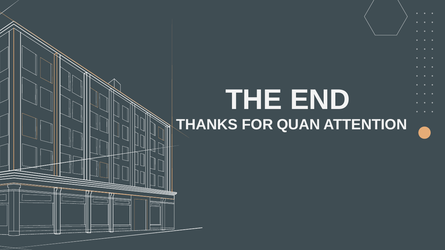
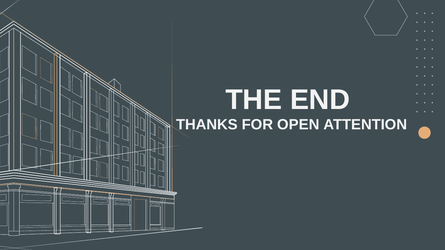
QUAN: QUAN -> OPEN (298, 125)
